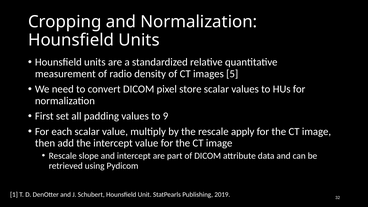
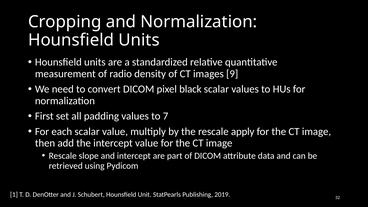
5: 5 -> 9 (232, 74)
store: store -> black (190, 89)
9: 9 -> 7 (166, 116)
